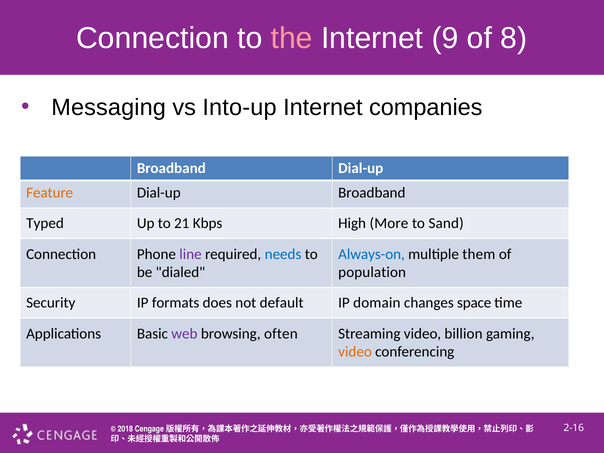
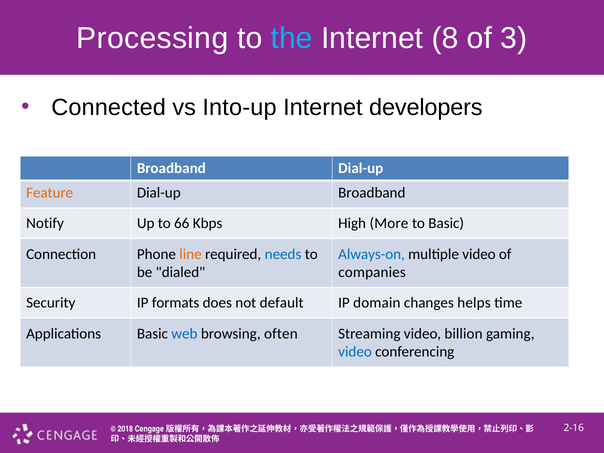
Connection: Connection -> Processing (152, 38)
the colour: pink -> light blue (292, 38)
9: 9 -> 8 (445, 38)
8: 8 -> 3 (514, 38)
Messaging: Messaging -> Connected (109, 107)
companies: companies -> developers (426, 107)
Typed: Typed -> Notify (45, 223)
21: 21 -> 66 (182, 223)
to Sand: Sand -> Basic (446, 223)
line colour: purple -> orange (191, 254)
multiple them: them -> video (479, 254)
population: population -> companies (372, 272)
space: space -> helps (474, 303)
web colour: purple -> blue (184, 334)
video colour: orange -> blue (355, 352)
